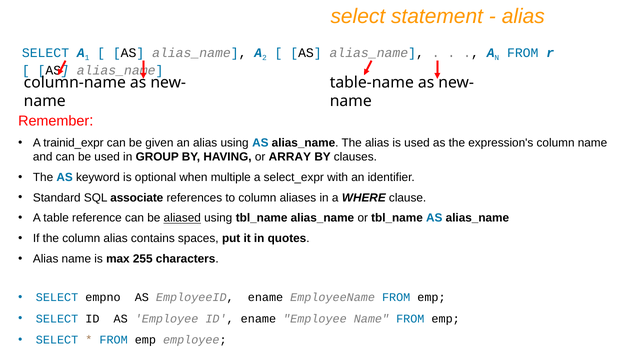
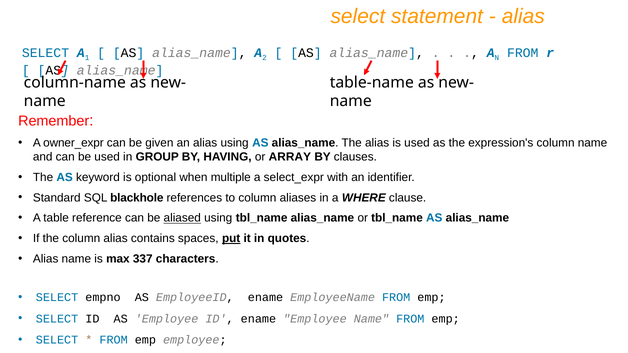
trainid_expr: trainid_expr -> owner_expr (73, 143)
associate: associate -> blackhole (137, 198)
put underline: none -> present (231, 239)
255: 255 -> 337 (143, 259)
